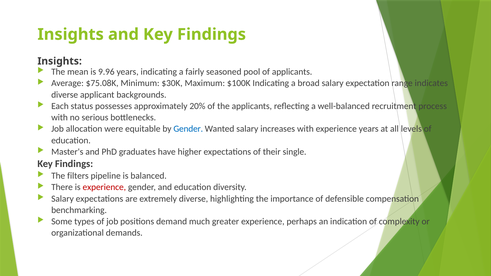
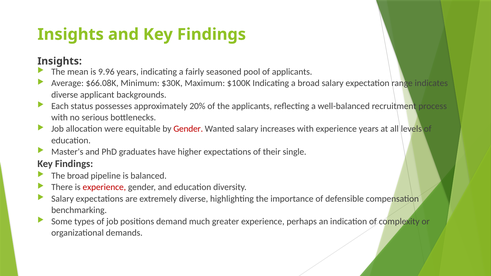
$75.08K: $75.08K -> $66.08K (102, 83)
Gender colour: blue -> red (188, 129)
The filters: filters -> broad (78, 176)
